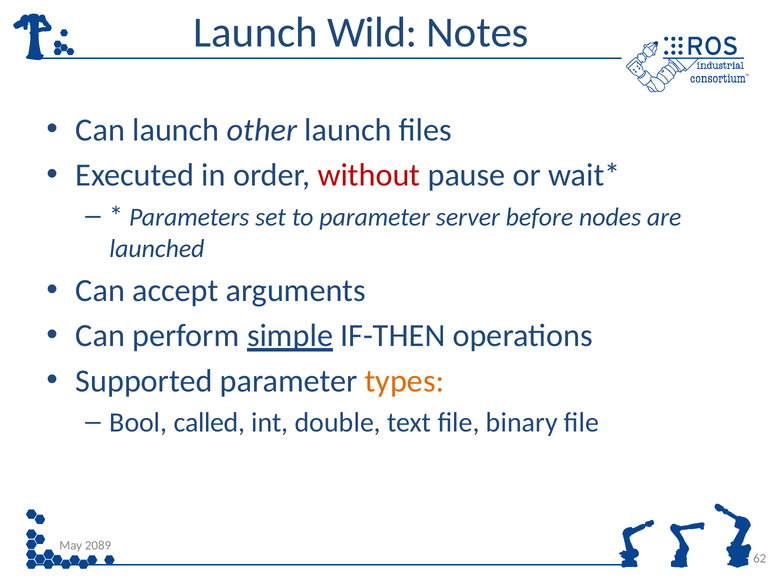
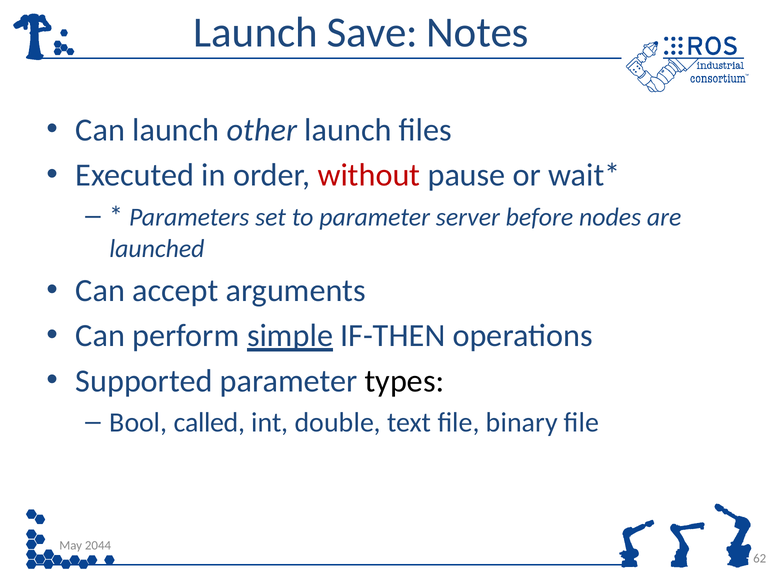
Wild: Wild -> Save (372, 33)
types colour: orange -> black (404, 381)
2089: 2089 -> 2044 (98, 545)
